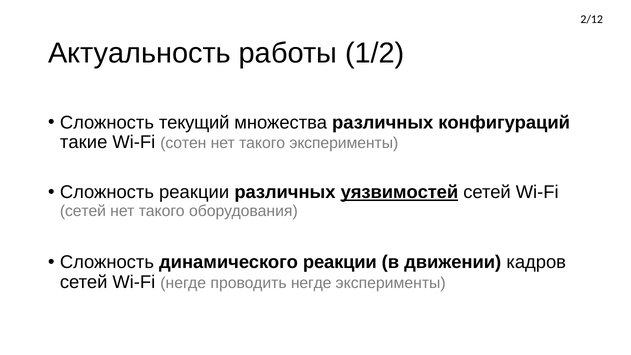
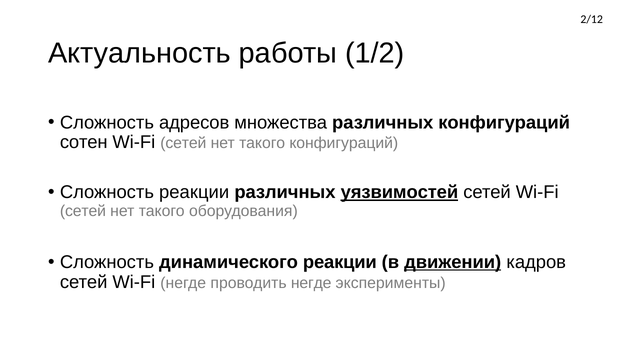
текущий: текущий -> адресов (194, 122)
такие: такие -> сотен (84, 142)
сотен: сотен -> сетей (183, 143)
такого эксперименты: эксперименты -> конфигураций (344, 143)
движении underline: none -> present (453, 262)
